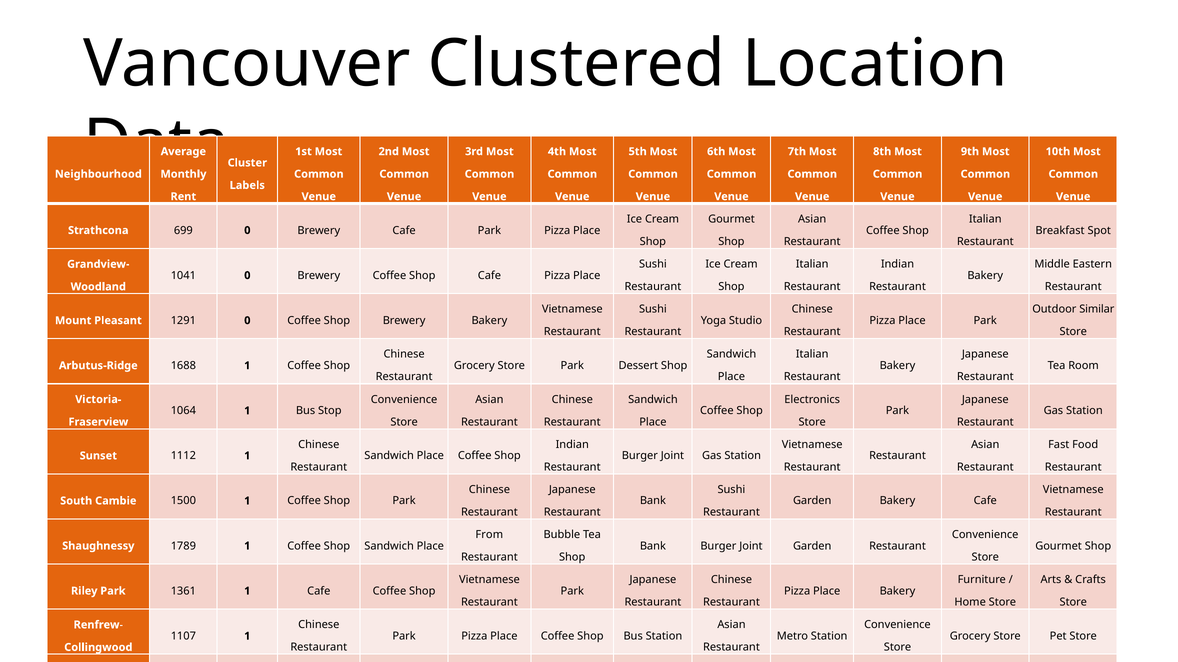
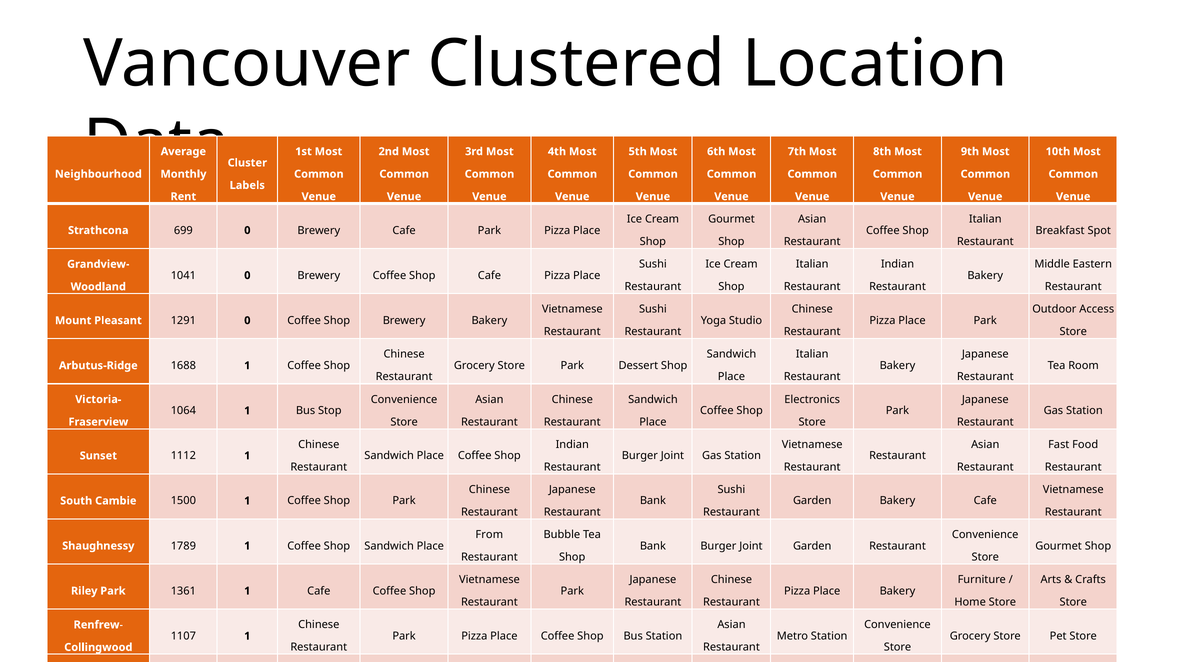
Similar: Similar -> Access (1097, 310)
